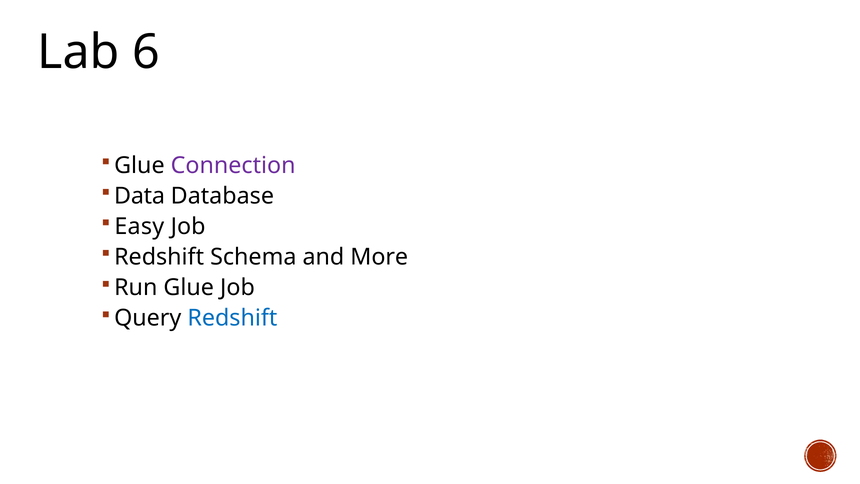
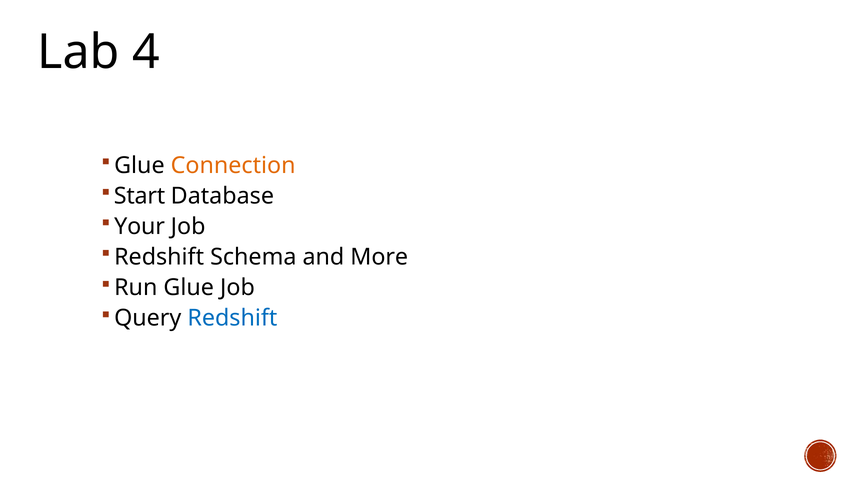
6: 6 -> 4 (146, 52)
Connection colour: purple -> orange (233, 165)
Data: Data -> Start (140, 196)
Easy: Easy -> Your (140, 226)
